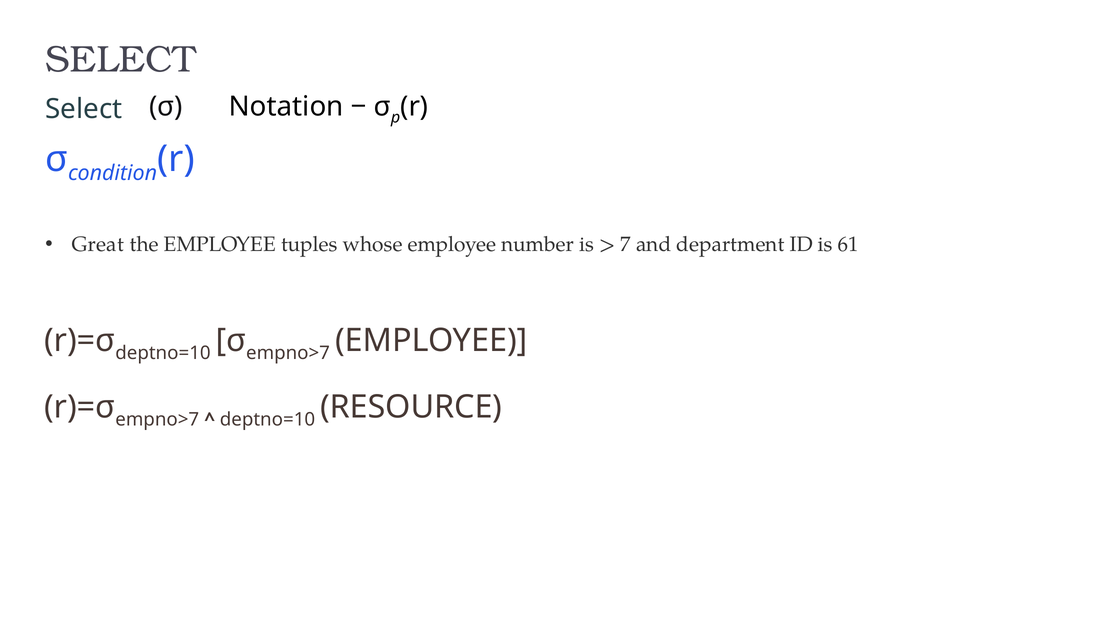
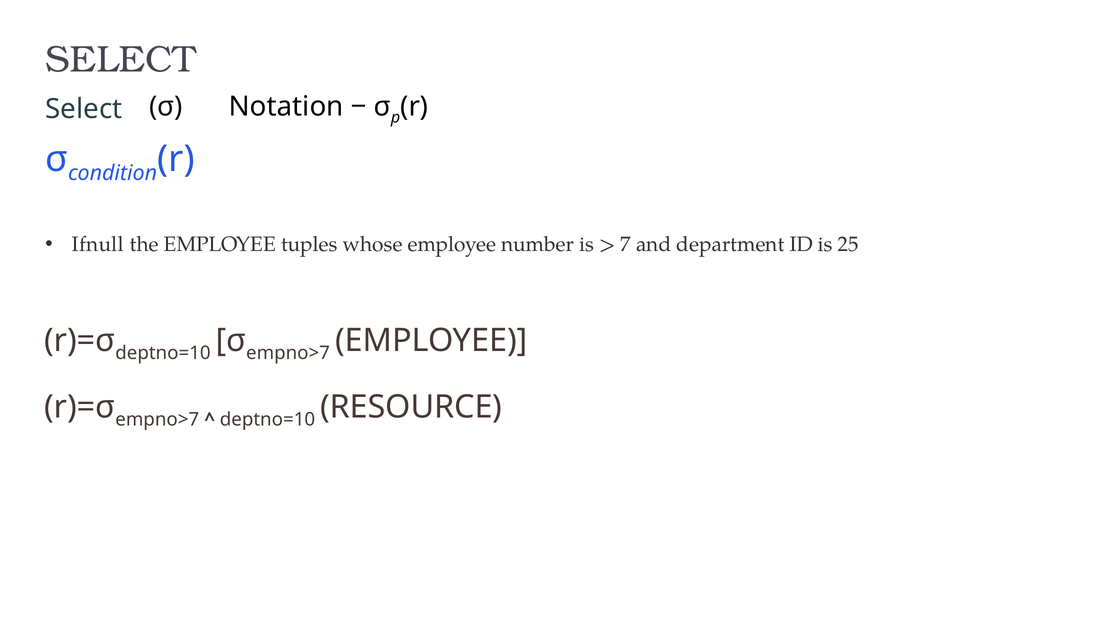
Great: Great -> Ifnull (98, 245)
61: 61 -> 25 (848, 245)
